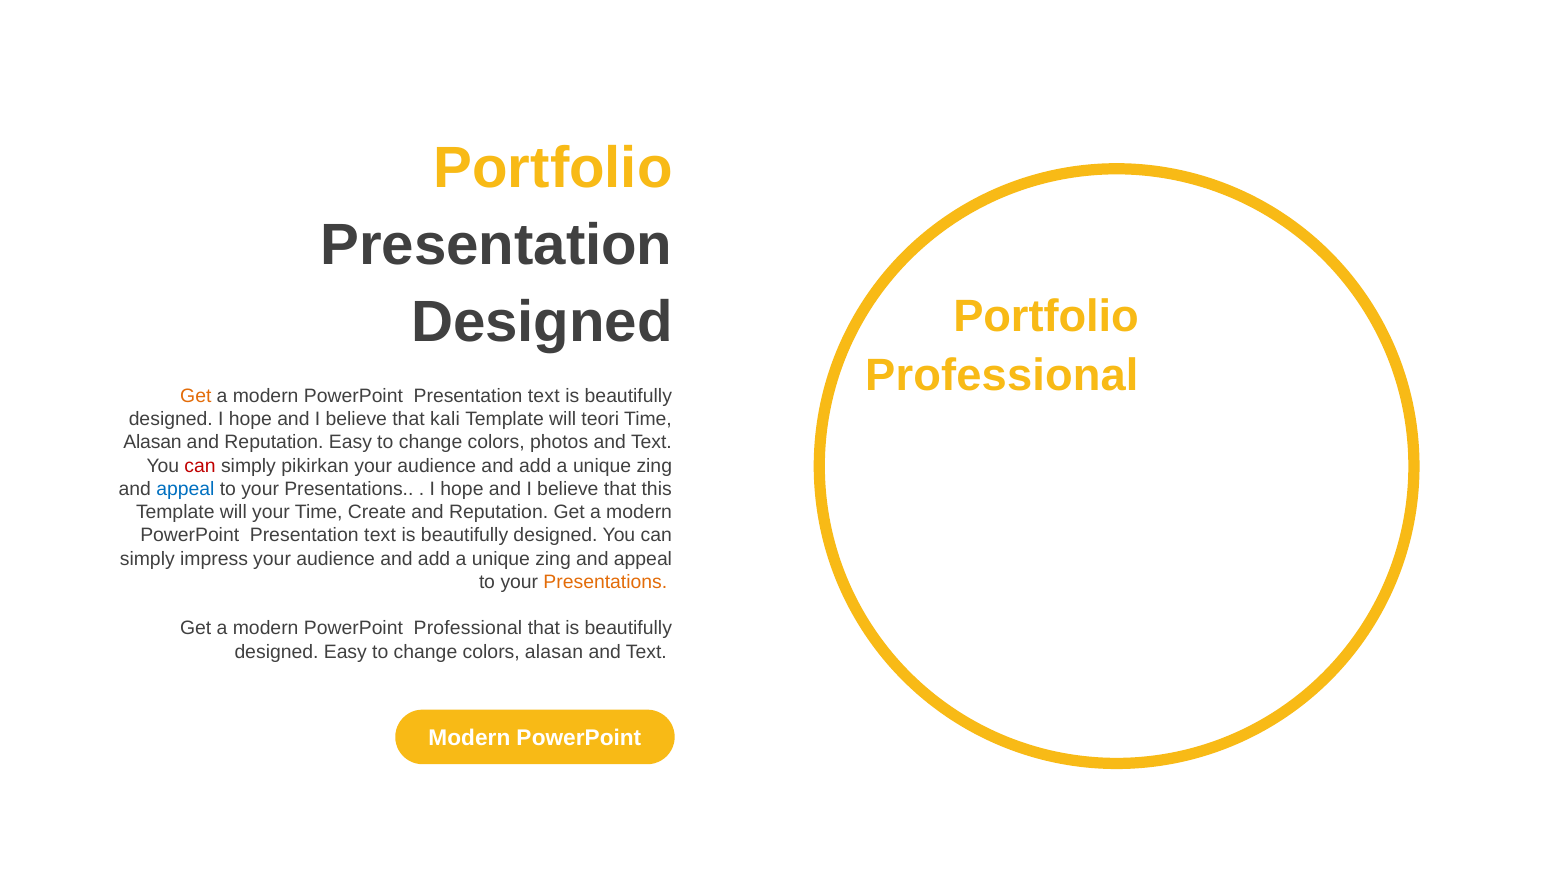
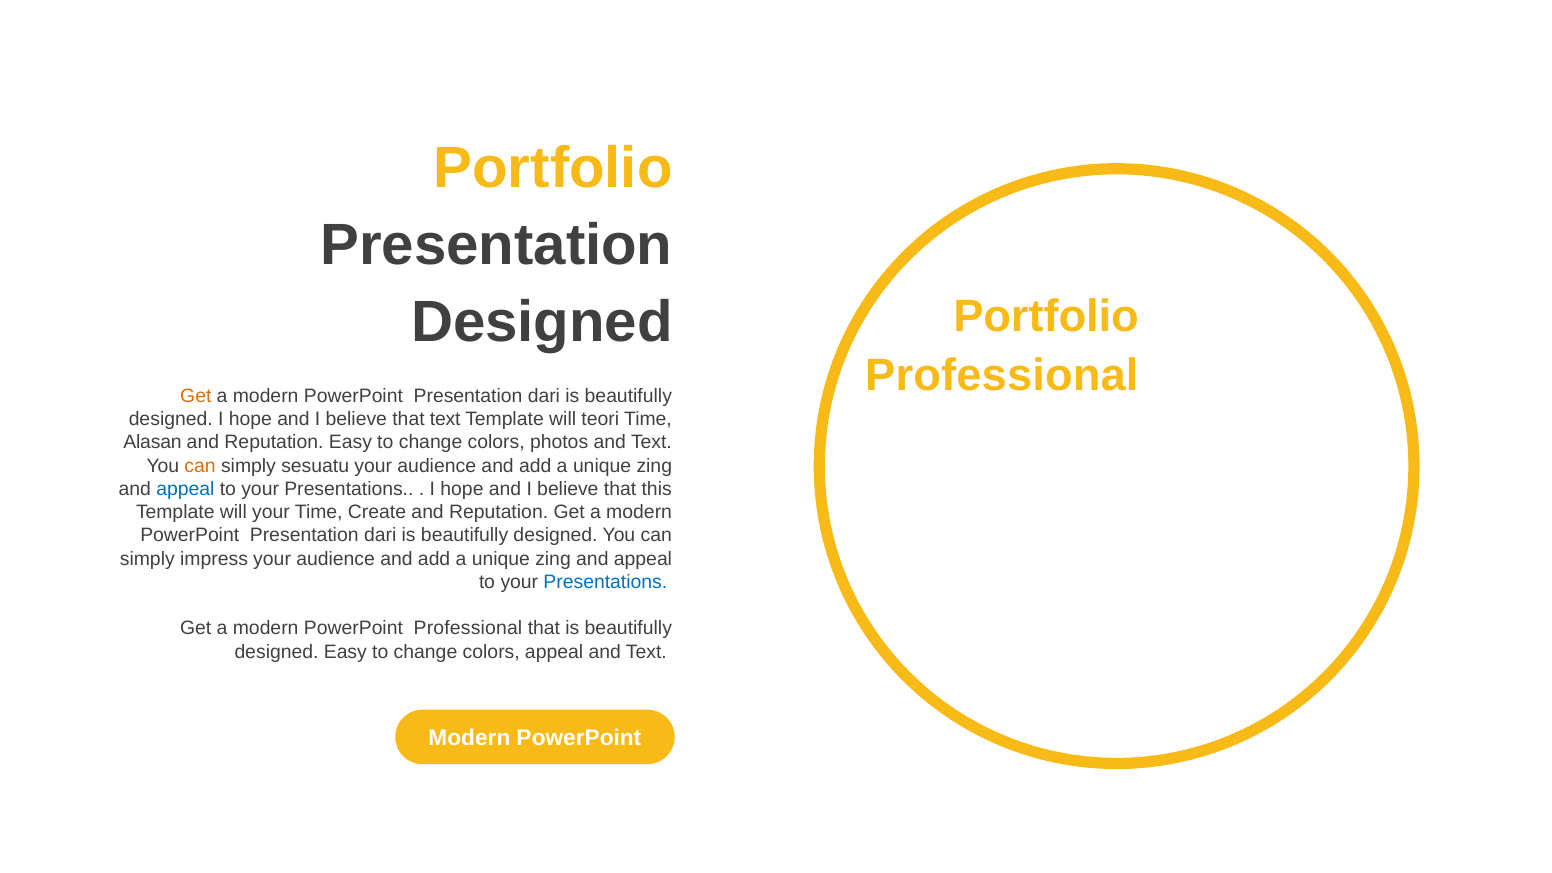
text: text -> dari (544, 396)
that kali: kali -> text (445, 419)
can colour: red -> orange (200, 466)
pikirkan: pikirkan -> sesuatu (315, 466)
text: text -> dari (380, 535)
Presentations colour: orange -> blue (605, 582)
colors alasan: alasan -> appeal (554, 652)
